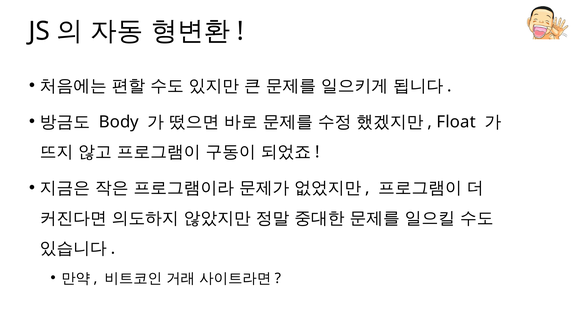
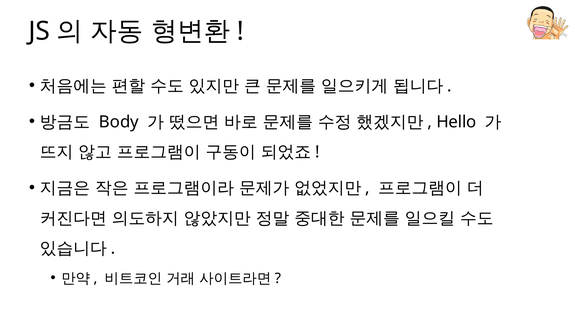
Float: Float -> Hello (456, 122)
